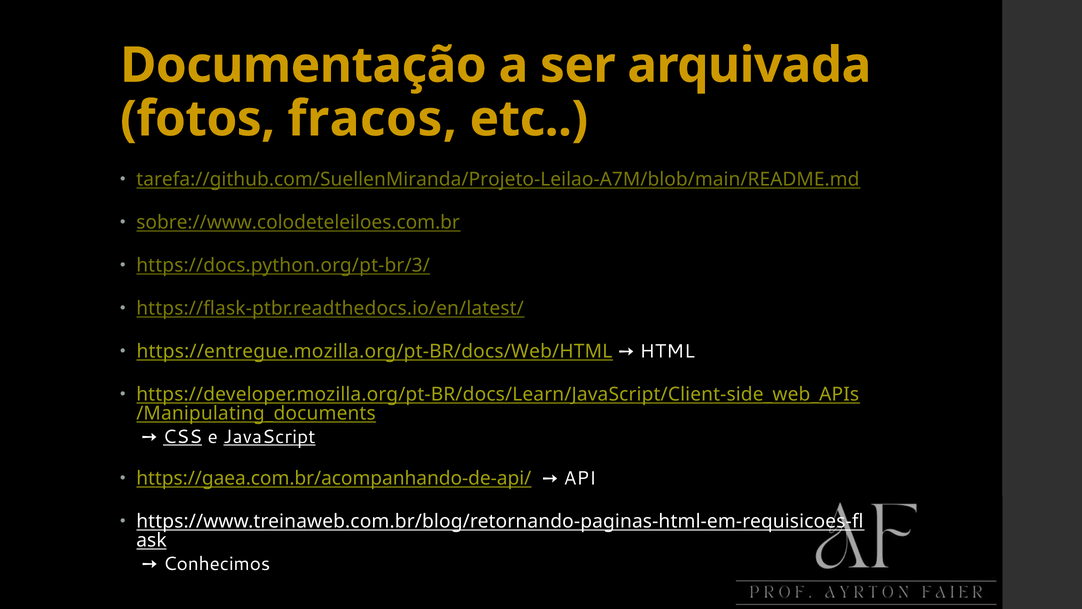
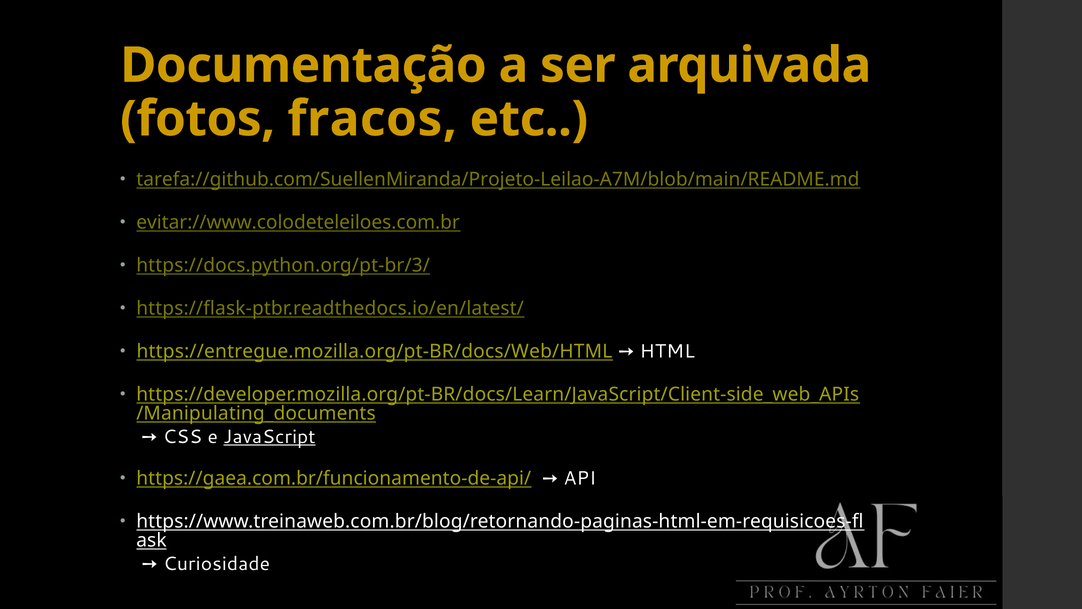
sobre://www.colodeteleiloes.com.br: sobre://www.colodeteleiloes.com.br -> evitar://www.colodeteleiloes.com.br (298, 222)
CSS underline: present -> none (182, 436)
https://gaea.com.br/acompanhando-de-api/: https://gaea.com.br/acompanhando-de-api/ -> https://gaea.com.br/funcionamento-de-api/ (334, 478)
Conhecimos: Conhecimos -> Curiosidade (217, 563)
